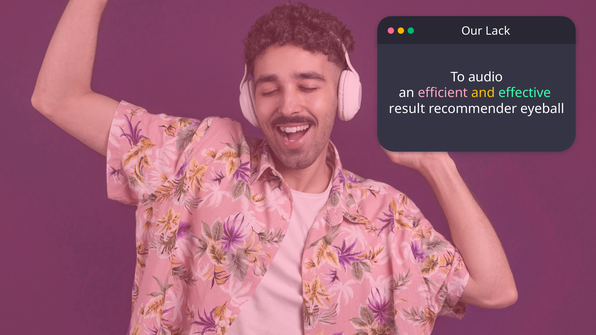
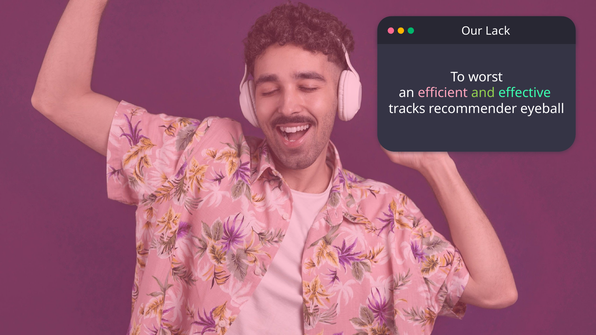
audio: audio -> worst (485, 77)
and colour: yellow -> light green (483, 93)
result: result -> tracks (407, 109)
